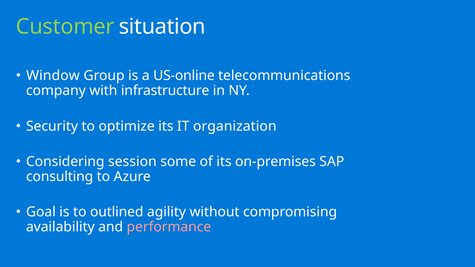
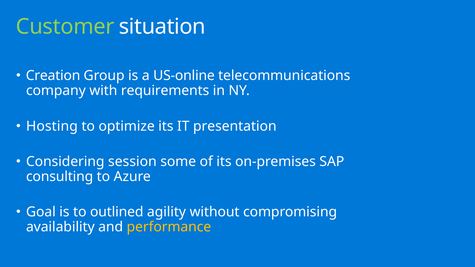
Window: Window -> Creation (53, 76)
infrastructure: infrastructure -> requirements (165, 91)
Security: Security -> Hosting (52, 126)
organization: organization -> presentation (235, 126)
performance colour: pink -> yellow (169, 227)
